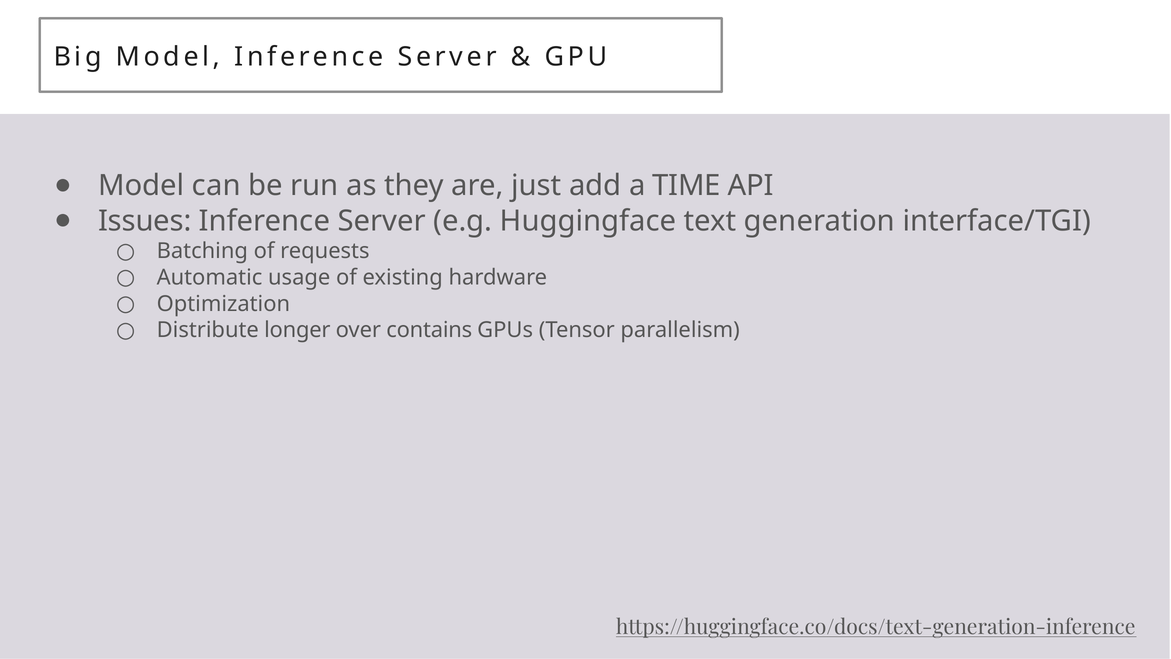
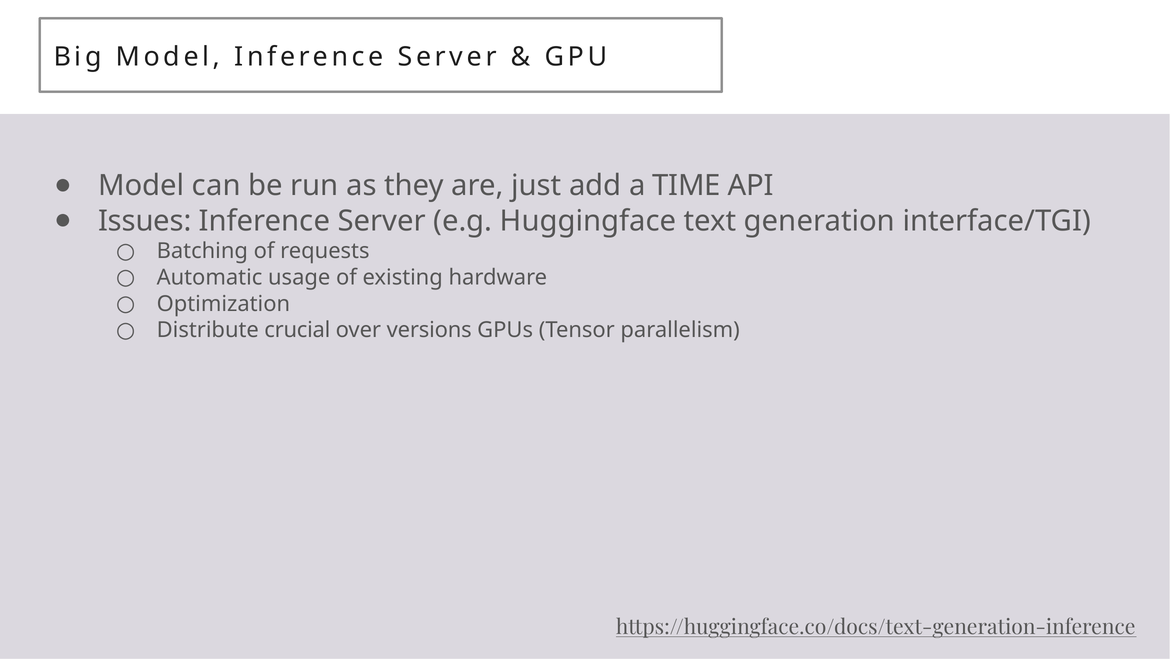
longer: longer -> crucial (297, 330)
contains: contains -> versions (429, 330)
